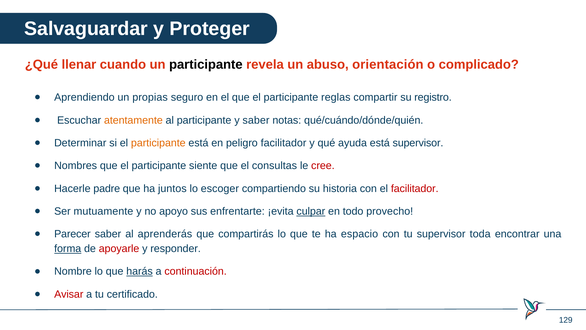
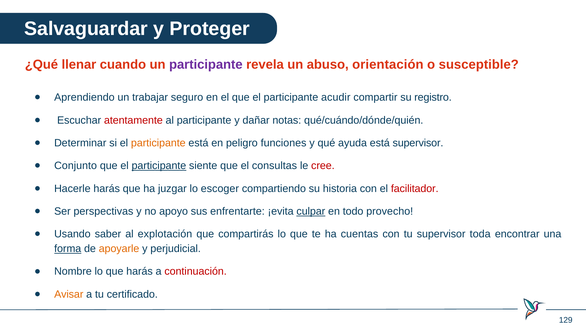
participante colour: black -> purple (206, 65)
complicado: complicado -> susceptible (479, 65)
propias: propias -> trabajar (150, 97)
reglas: reglas -> acudir (336, 97)
atentamente colour: orange -> red (133, 120)
y saber: saber -> dañar (256, 120)
peligro facilitador: facilitador -> funciones (284, 143)
Nombres: Nombres -> Conjunto (76, 166)
participante underline: none -> present (159, 166)
Hacerle padre: padre -> harás (107, 188)
juntos: juntos -> juzgar (172, 188)
mutuamente: mutuamente -> perspectivas (103, 211)
Parecer: Parecer -> Usando (72, 234)
aprenderás: aprenderás -> explotación (165, 234)
espacio: espacio -> cuentas (360, 234)
apoyarle colour: red -> orange (119, 248)
responder: responder -> perjudicial (176, 248)
harás underline: present -> none (140, 271)
Avisar colour: red -> orange (69, 294)
